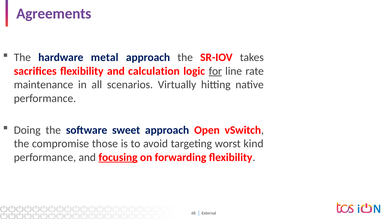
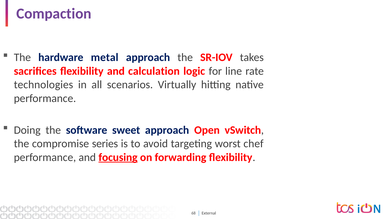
Agreements: Agreements -> Compaction (54, 13)
for underline: present -> none (215, 71)
maintenance: maintenance -> technologies (43, 84)
those: those -> series (105, 143)
kind: kind -> chef (254, 143)
